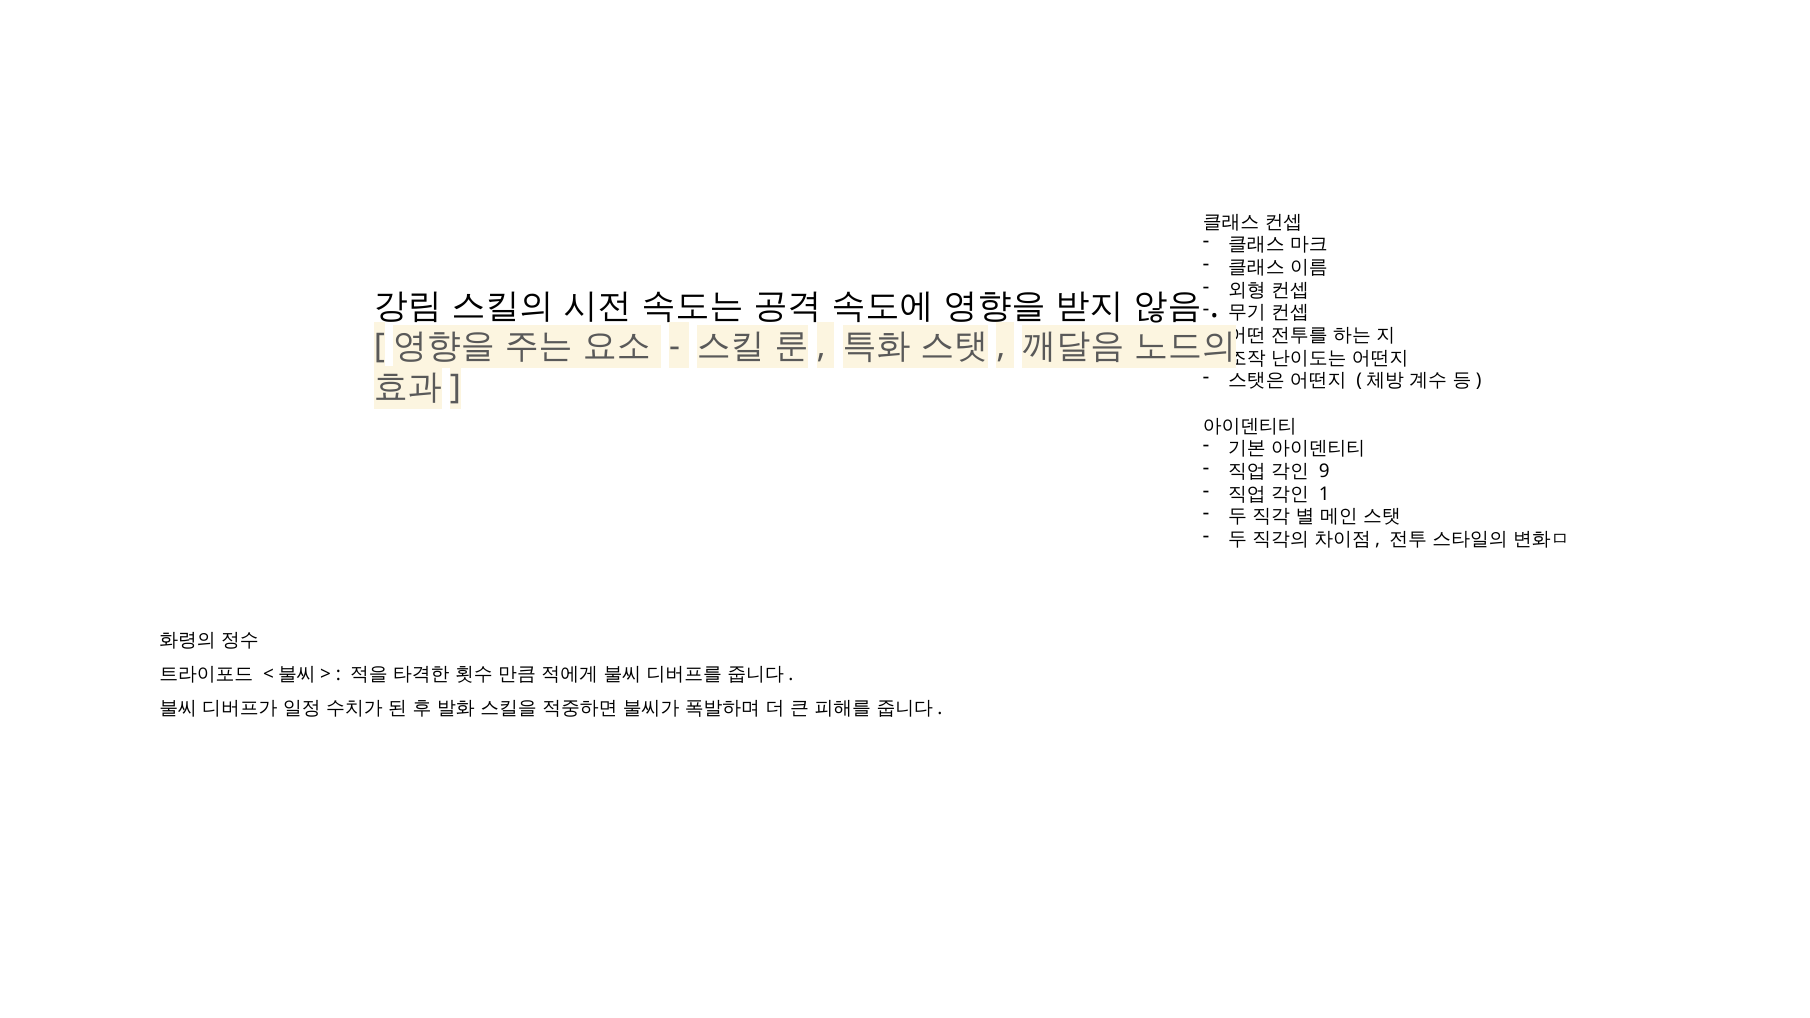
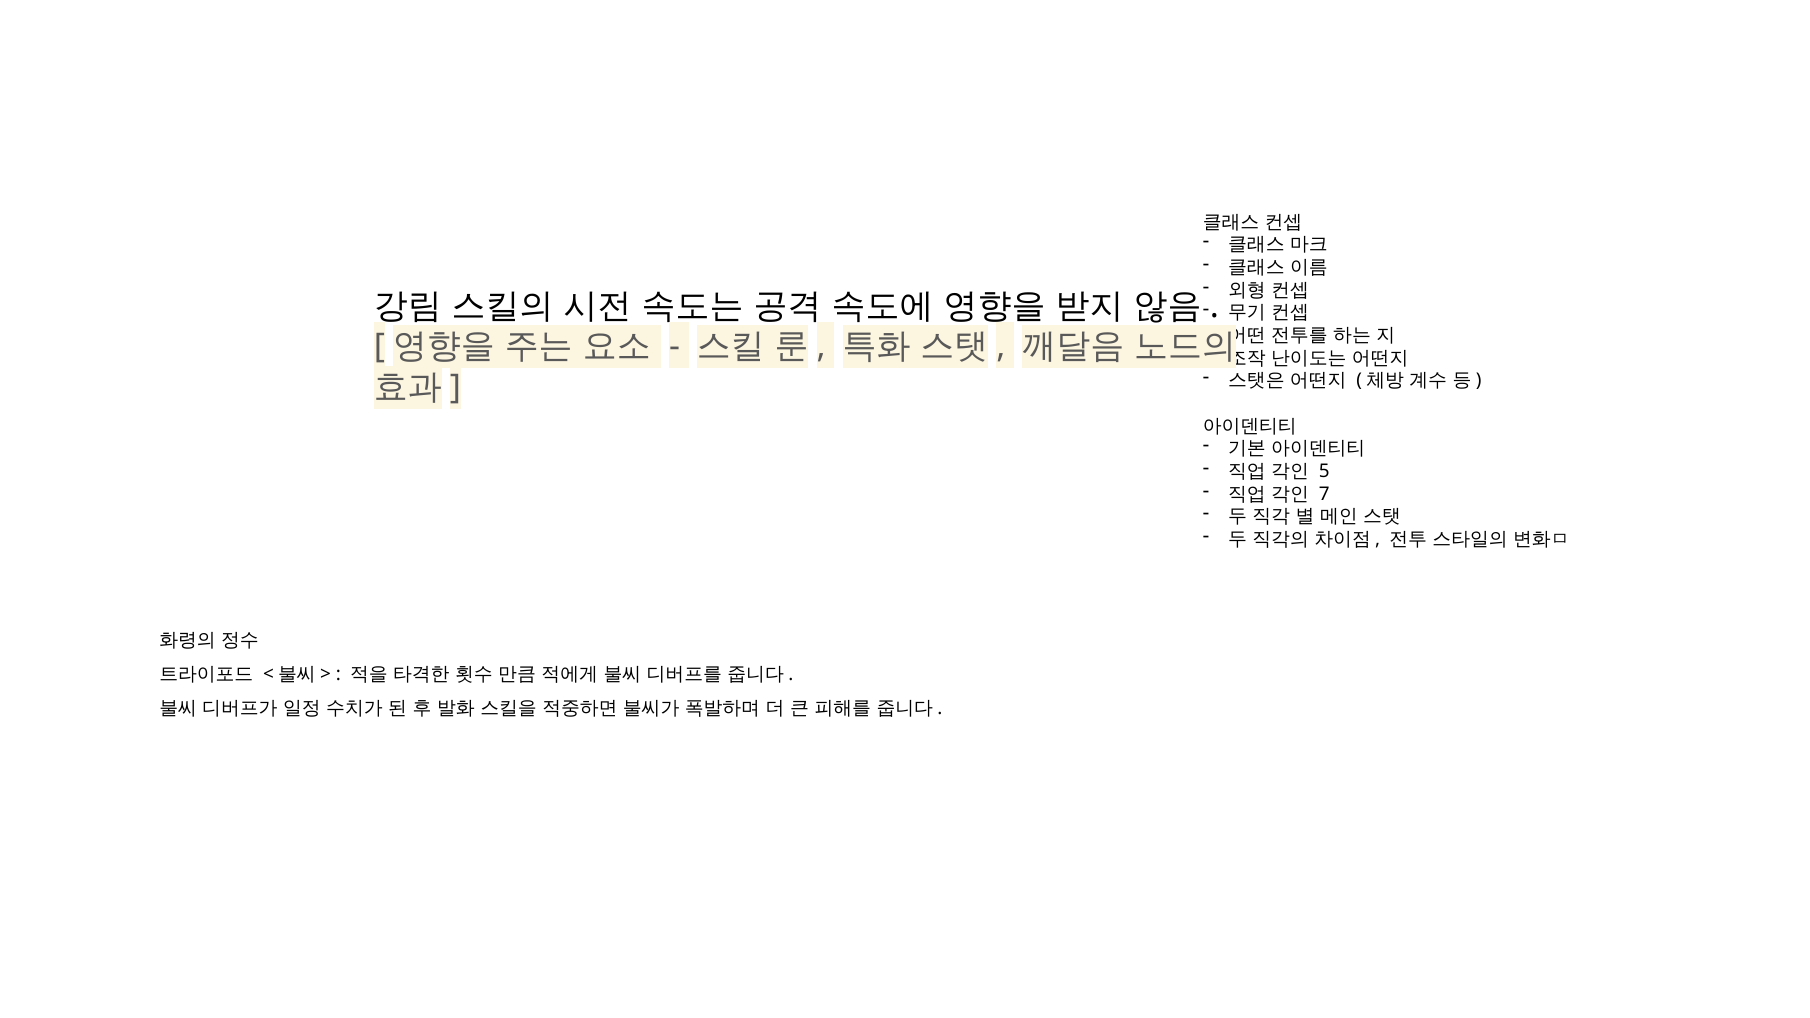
9: 9 -> 5 (1324, 471)
1: 1 -> 7 (1324, 494)
